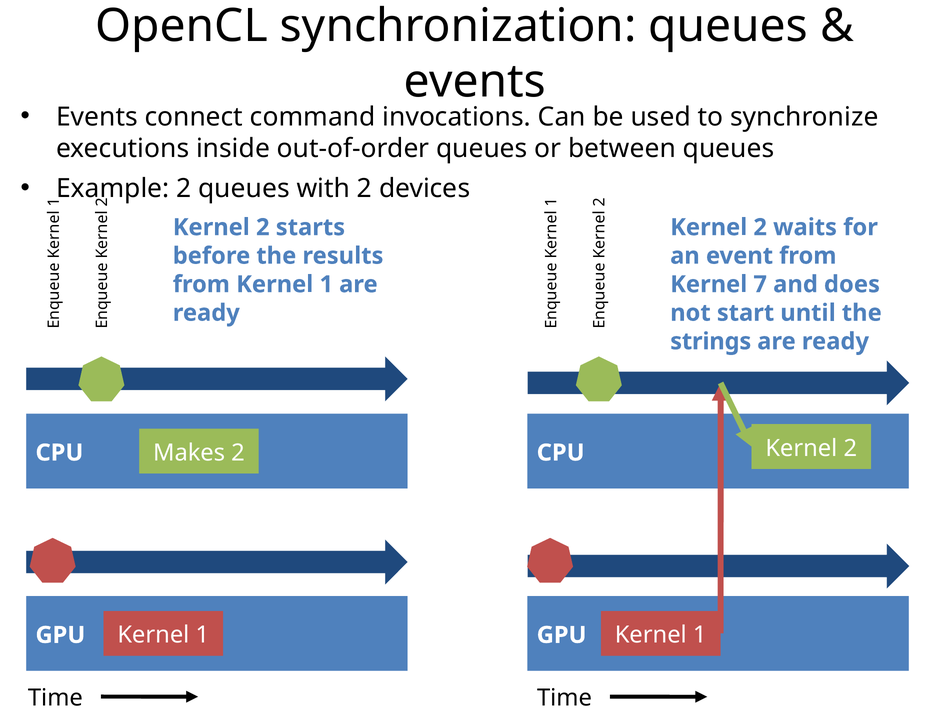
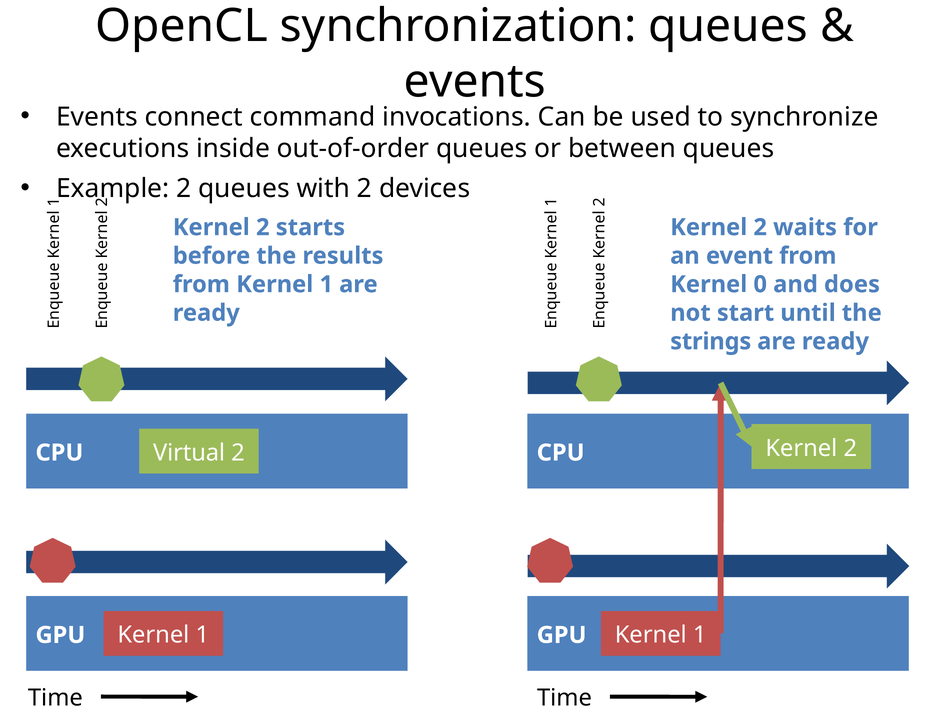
7: 7 -> 0 (760, 284)
Makes: Makes -> Virtual (189, 452)
